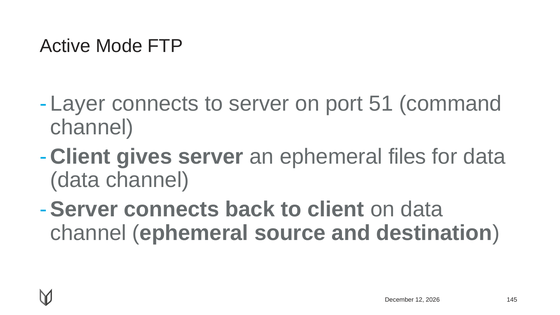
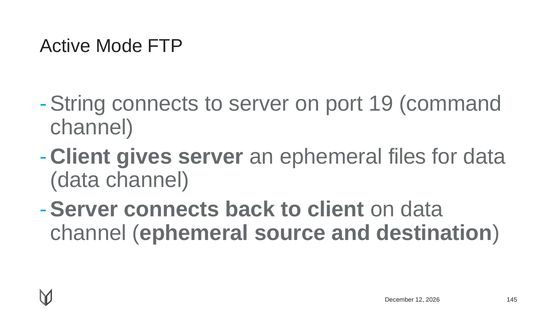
Layer: Layer -> String (78, 104)
51: 51 -> 19 (381, 104)
